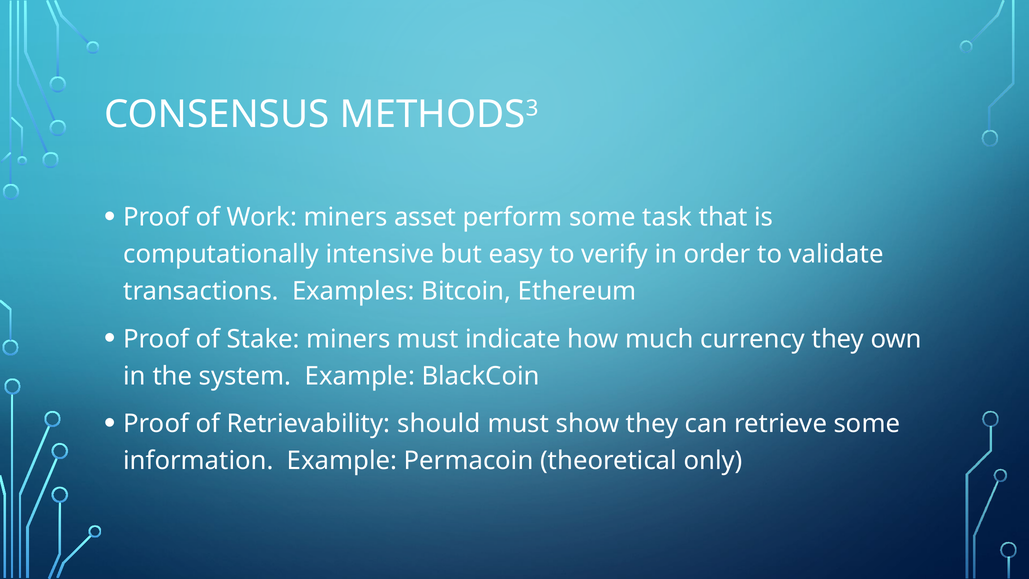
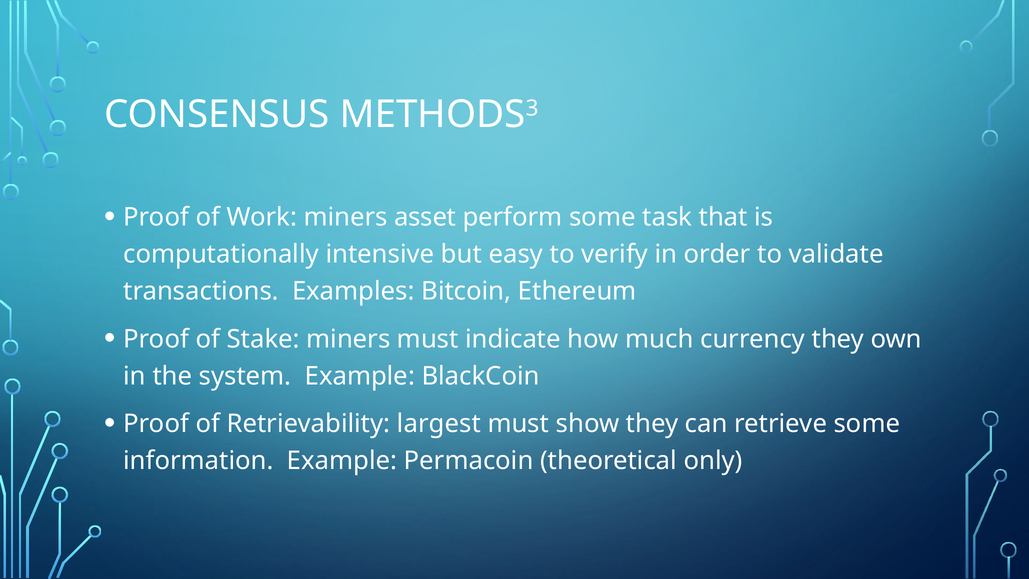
should: should -> largest (439, 424)
